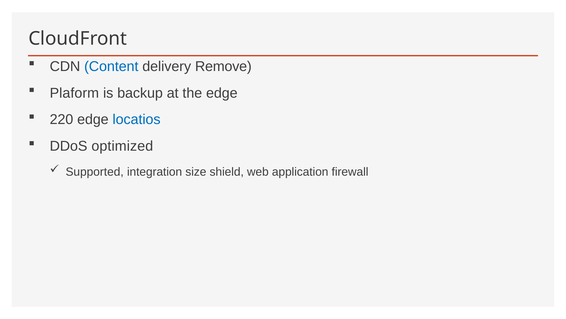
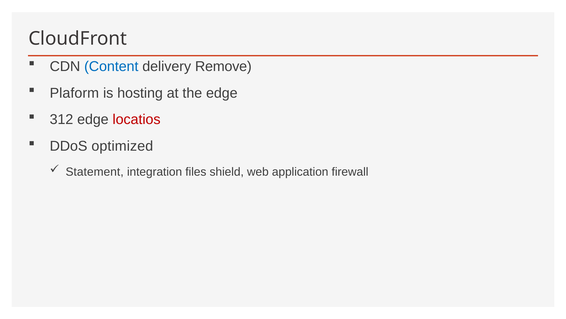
backup: backup -> hosting (140, 93)
220: 220 -> 312 (61, 119)
locatios colour: blue -> red (137, 119)
Supported: Supported -> Statement (95, 171)
size: size -> files (196, 171)
